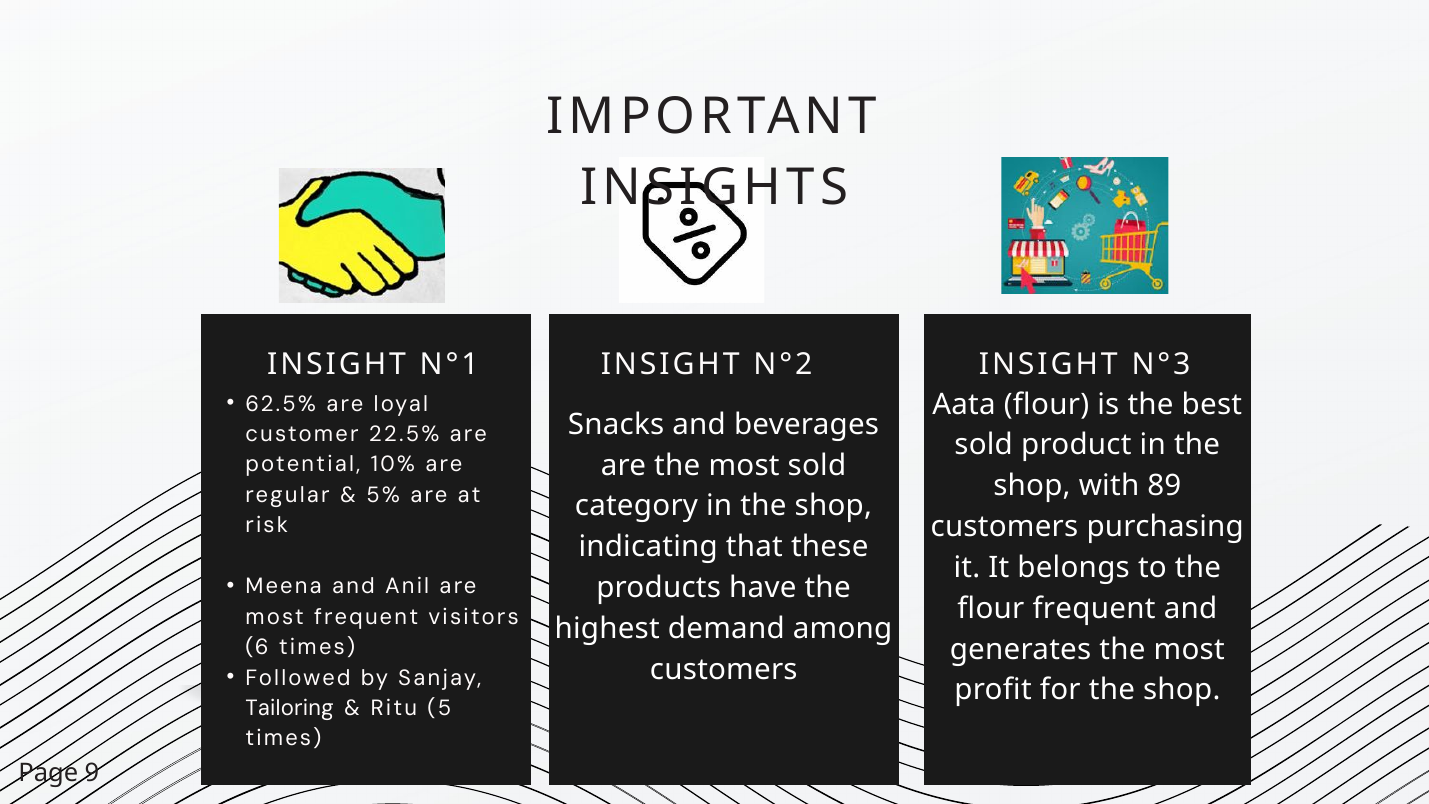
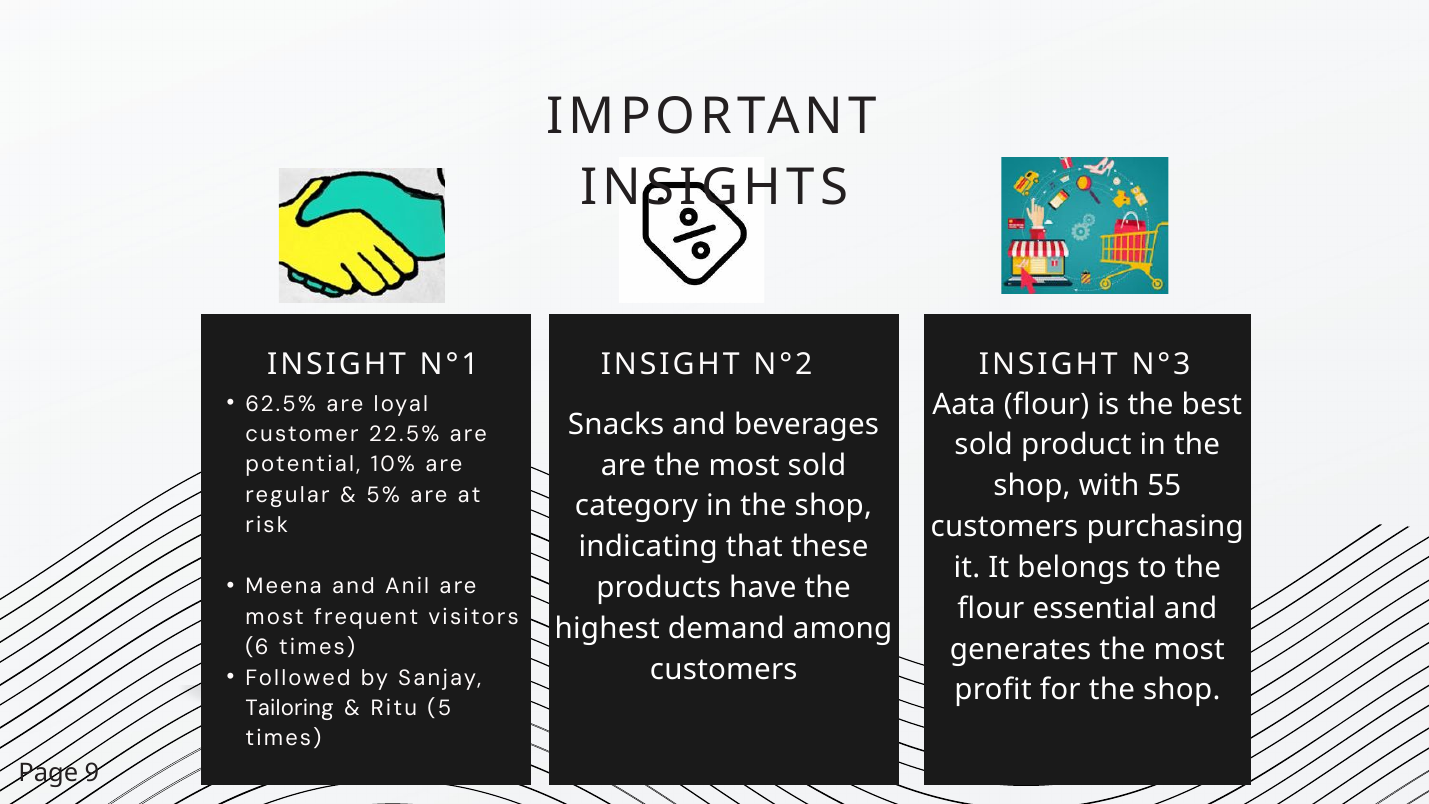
89: 89 -> 55 (1164, 486)
flour frequent: frequent -> essential (1094, 608)
